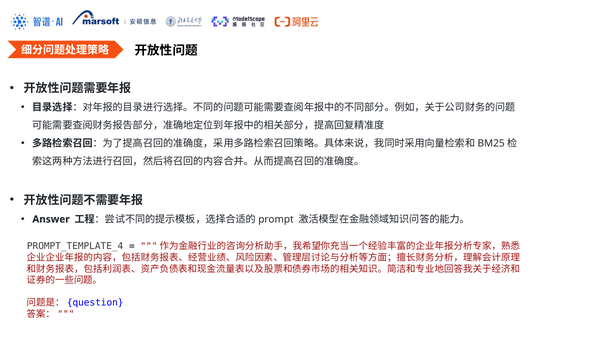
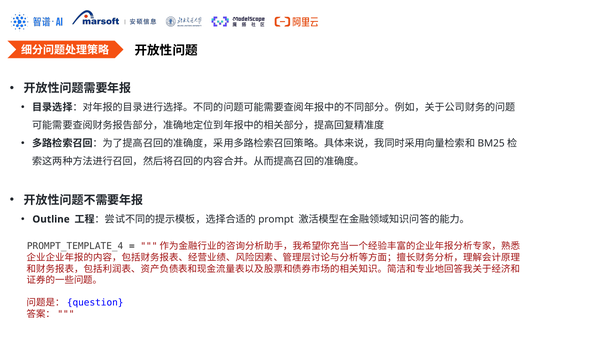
Answer: Answer -> Outline (51, 219)
